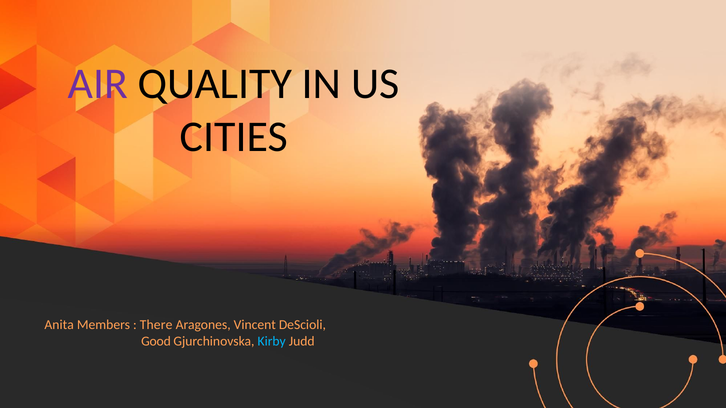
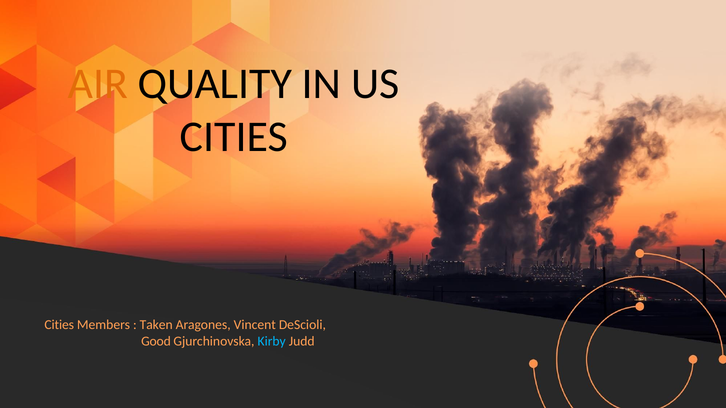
AIR colour: purple -> orange (98, 84)
Anita: Anita -> Cities (59, 325)
There: There -> Taken (156, 325)
